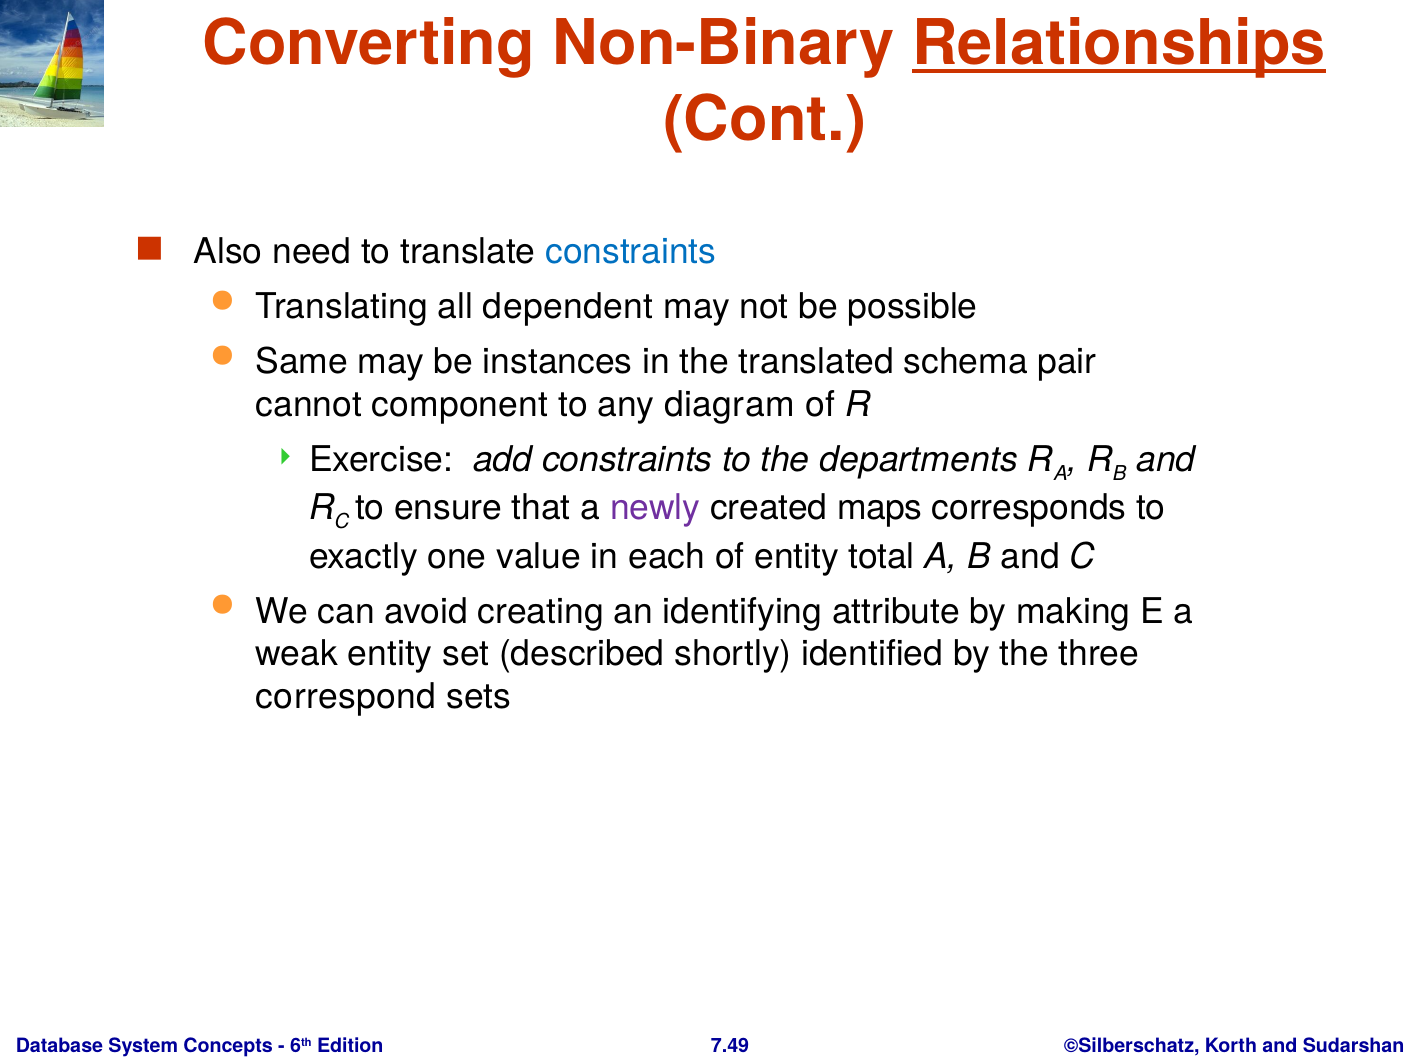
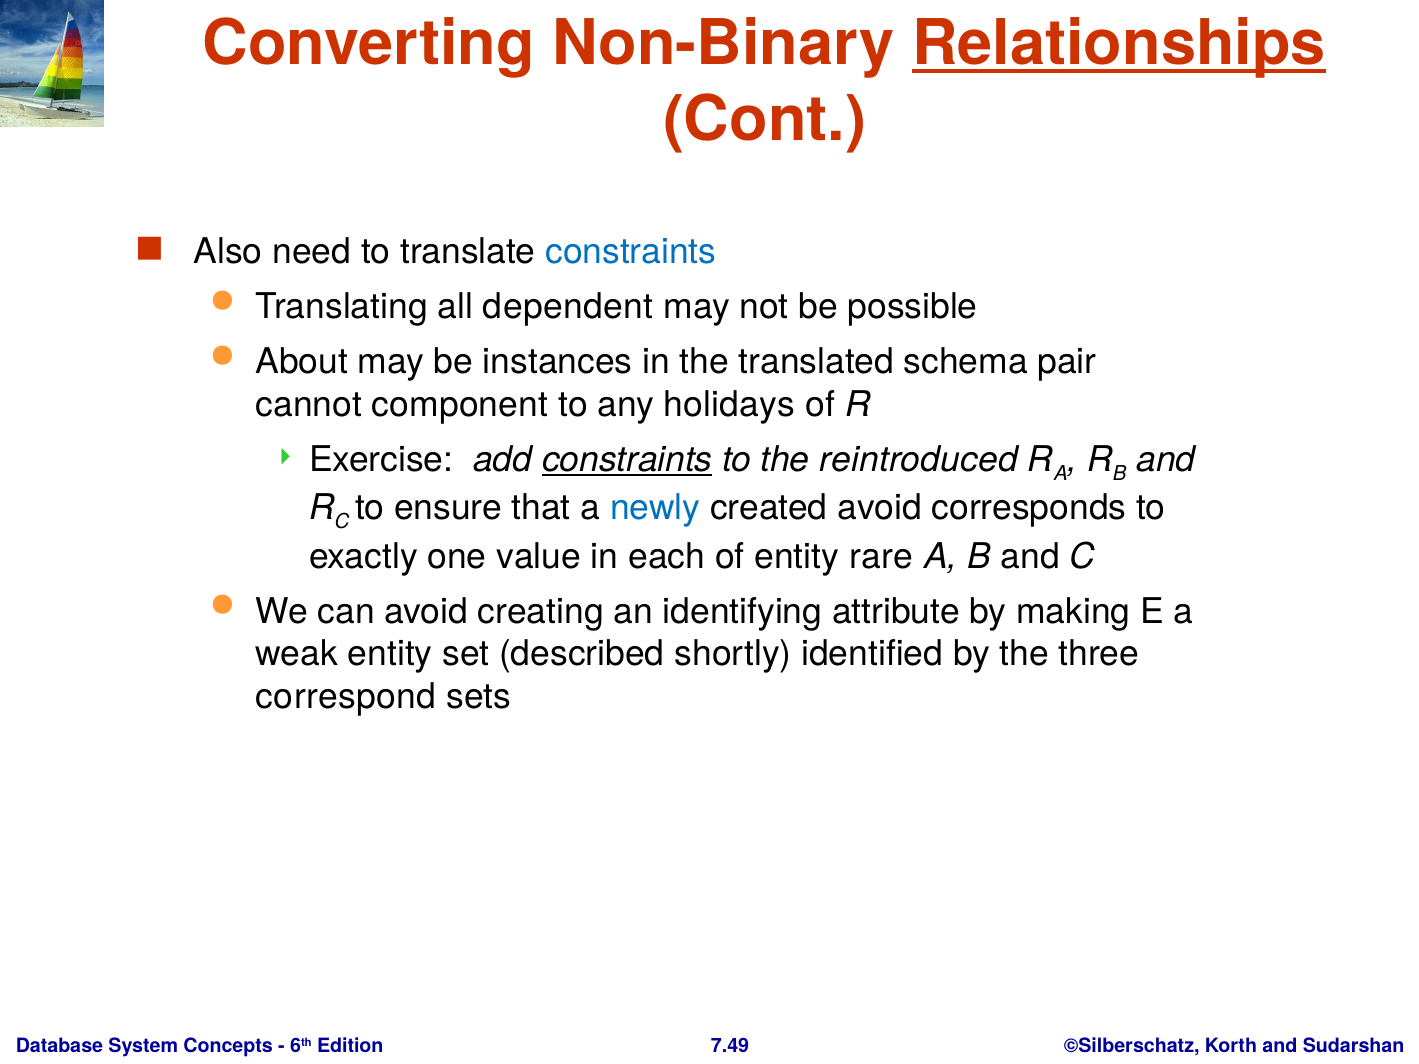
Same: Same -> About (302, 362)
diagram: diagram -> holidays (730, 405)
constraints underline: none -> present (627, 460)
departments: departments -> reintroduced (919, 460)
newly colour: purple -> blue (655, 508)
created maps: maps -> avoid (880, 508)
total: total -> rare (881, 557)
